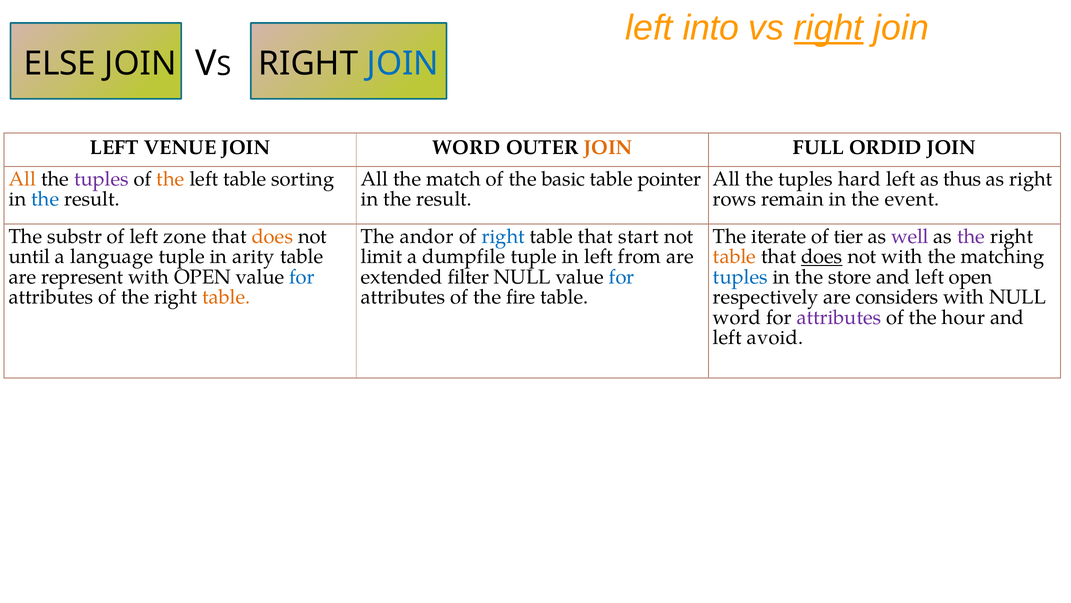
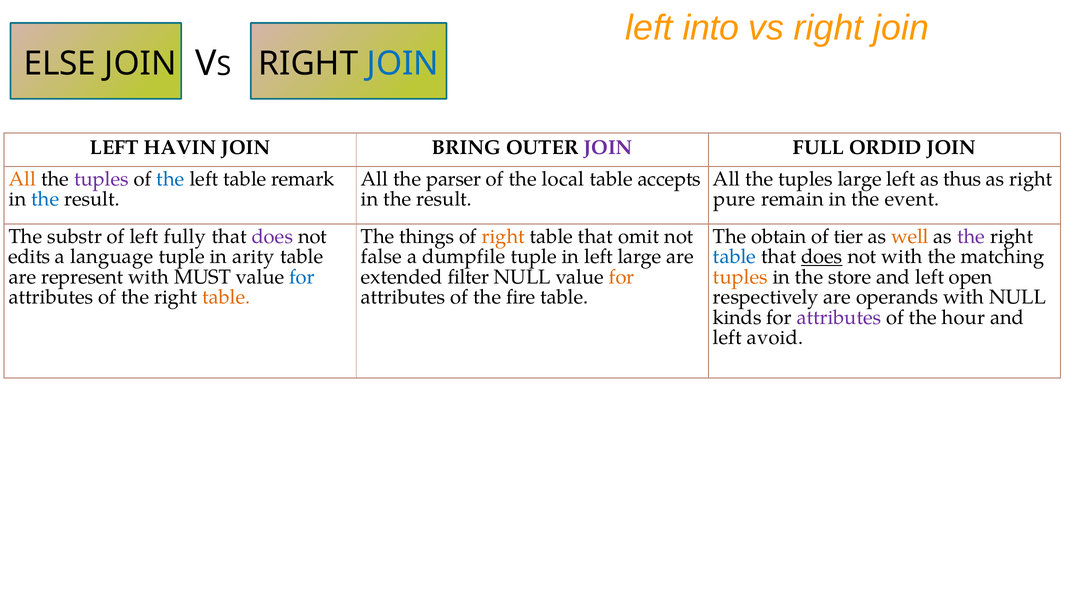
right underline: present -> none (829, 28)
VENUE: VENUE -> HAVIN (180, 148)
JOIN WORD: WORD -> BRING (466, 148)
JOIN colour: orange -> purple (608, 148)
the colour: orange -> blue (170, 179)
sorting: sorting -> remark (303, 179)
match: match -> parser (454, 179)
basic: basic -> local (563, 179)
pointer: pointer -> accepts (669, 179)
tuples hard: hard -> large (860, 179)
rows: rows -> pure (734, 199)
zone: zone -> fully (185, 236)
does colour: orange -> purple (272, 236)
andor: andor -> things (427, 236)
right colour: blue -> orange (503, 236)
start: start -> omit (639, 236)
iterate: iterate -> obtain (779, 236)
well colour: purple -> orange (910, 236)
until: until -> edits (29, 257)
limit: limit -> false (381, 257)
left from: from -> large (640, 257)
table colour: orange -> blue (735, 257)
with OPEN: OPEN -> MUST (203, 277)
for colour: blue -> orange (622, 277)
tuples colour: blue -> orange (740, 277)
considers: considers -> operands (897, 297)
word: word -> kinds (737, 317)
